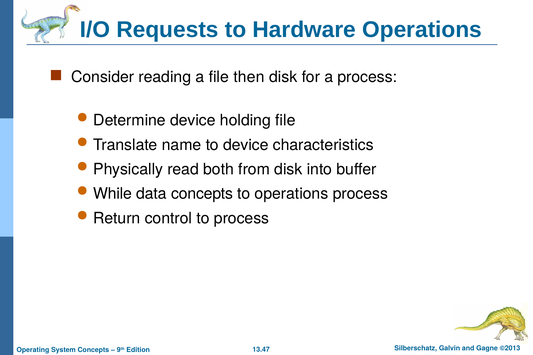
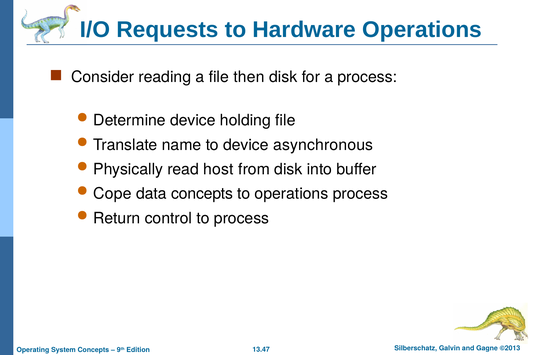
characteristics: characteristics -> asynchronous (323, 145)
both: both -> host (218, 169)
While: While -> Cope (112, 194)
